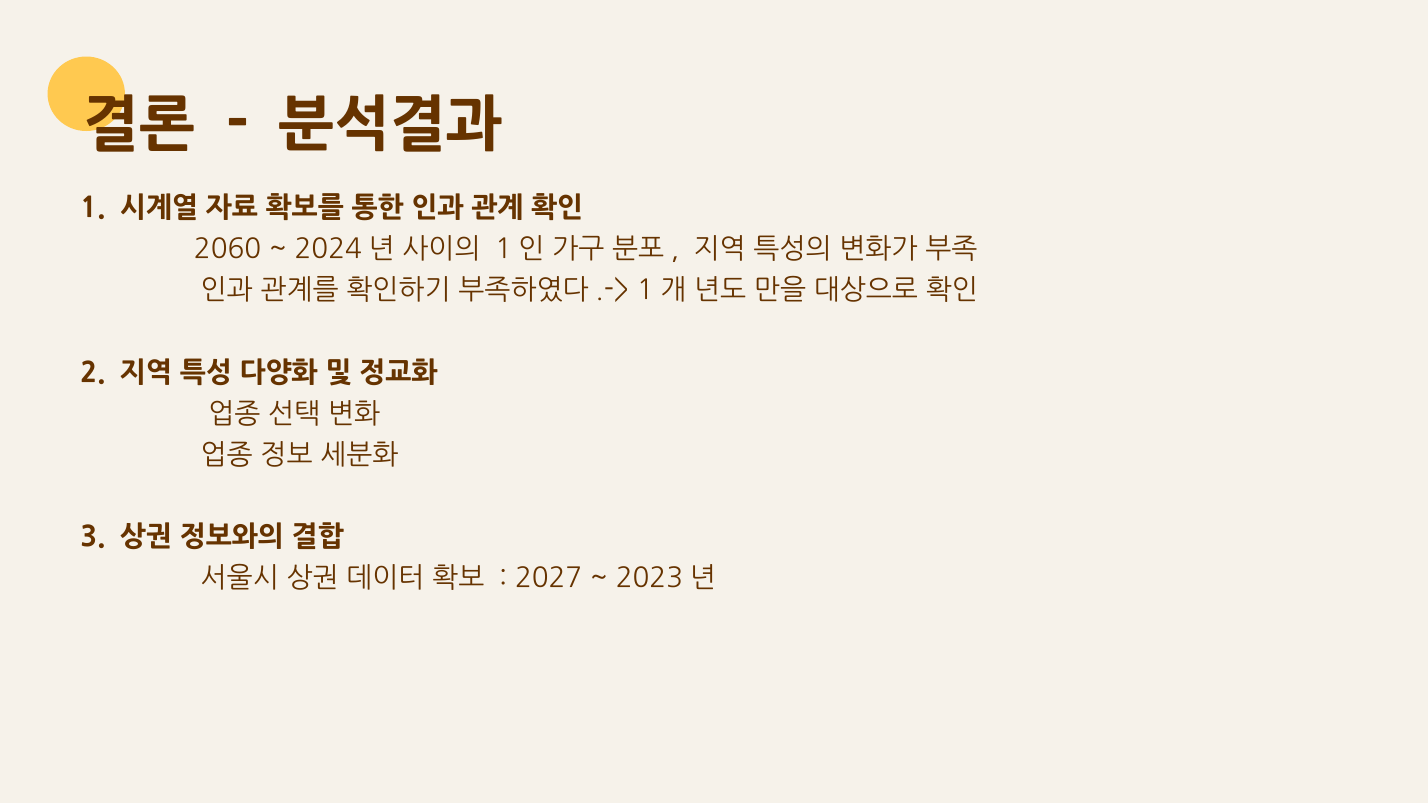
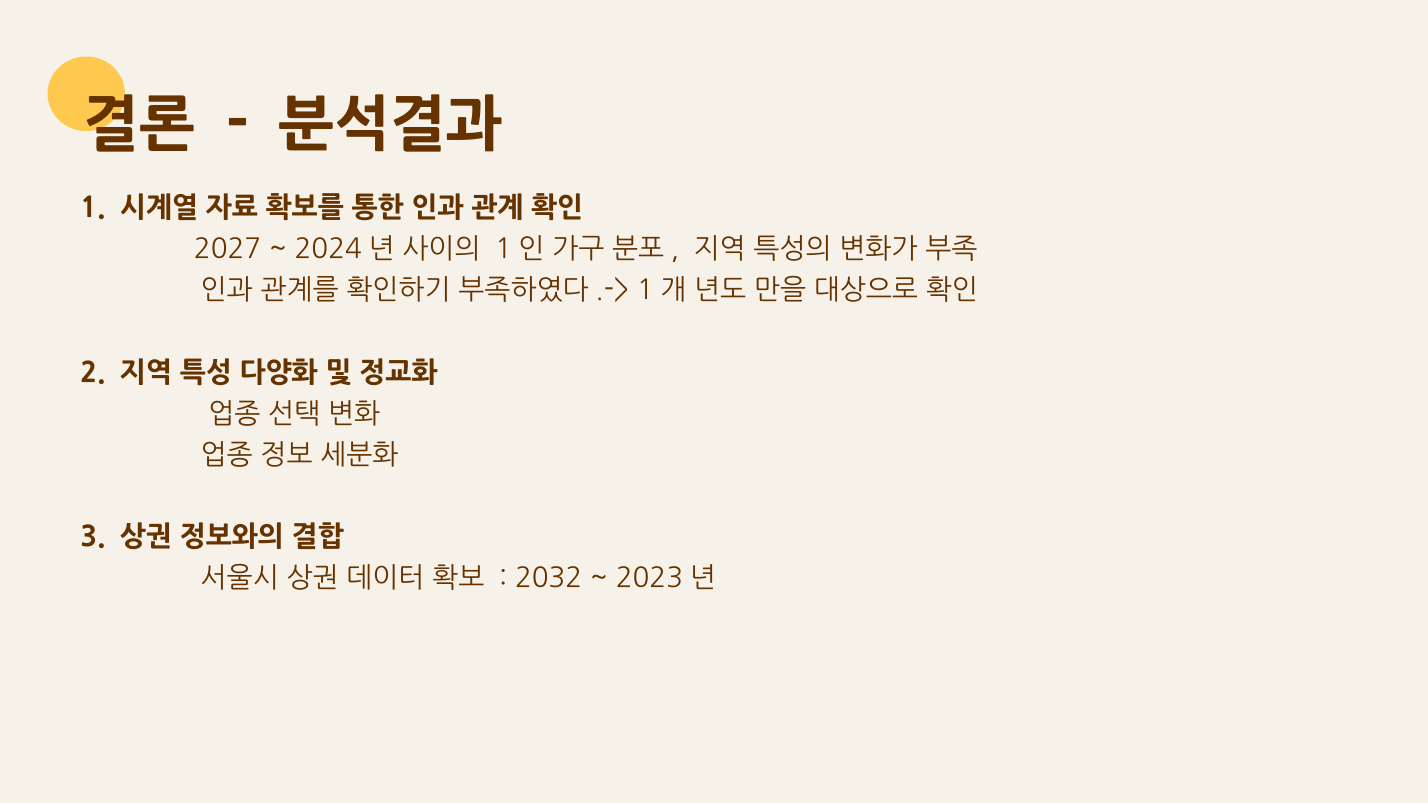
2060: 2060 -> 2027 (228, 250)
2027: 2027 -> 2032 (549, 579)
